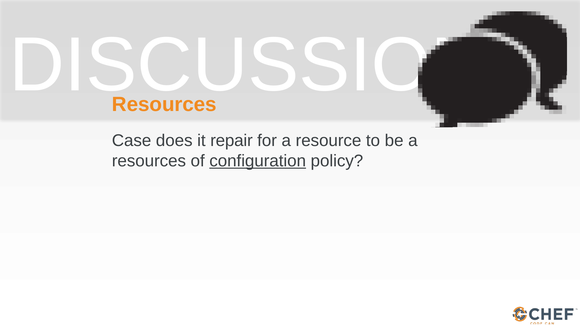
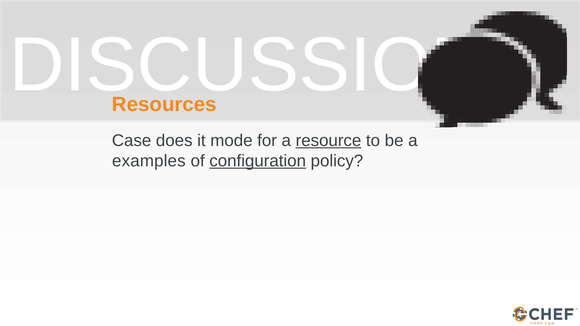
repair: repair -> mode (231, 141)
resource underline: none -> present (328, 141)
resources: resources -> examples (149, 161)
